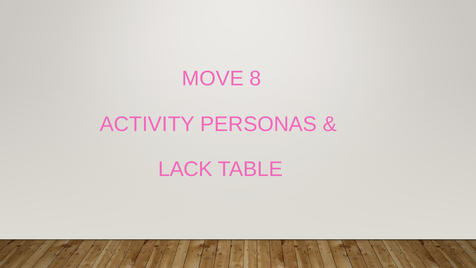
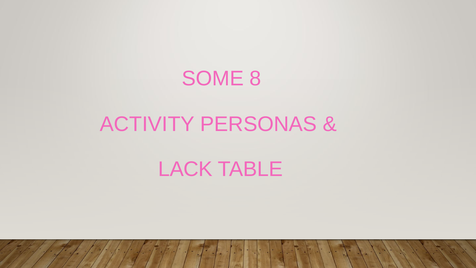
MOVE: MOVE -> SOME (213, 78)
